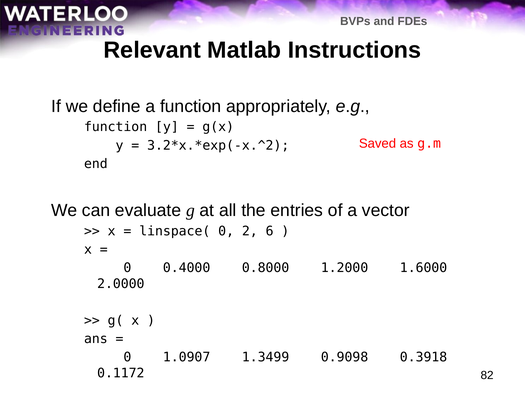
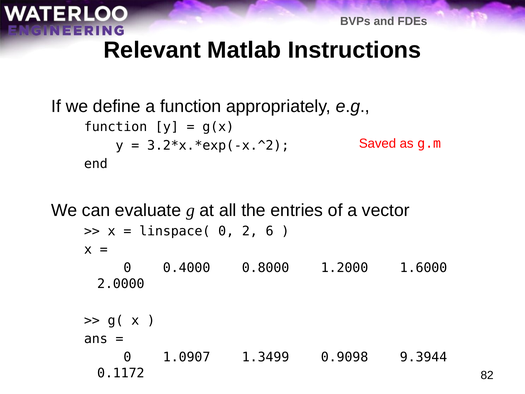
0.3918: 0.3918 -> 9.3944 (424, 357)
